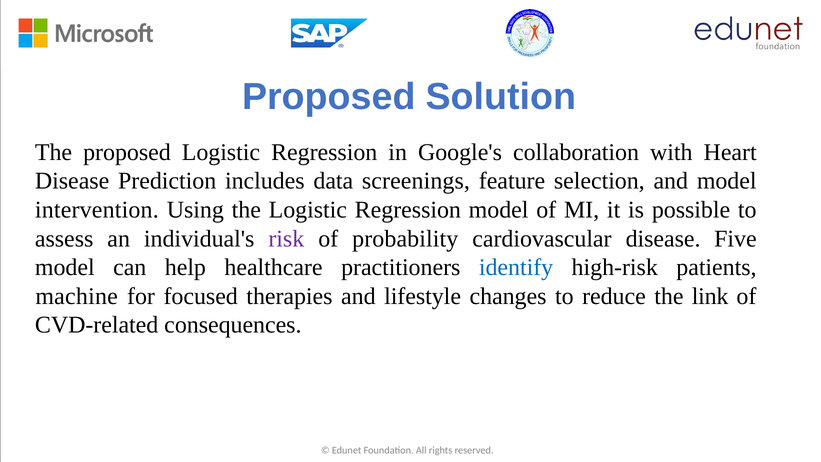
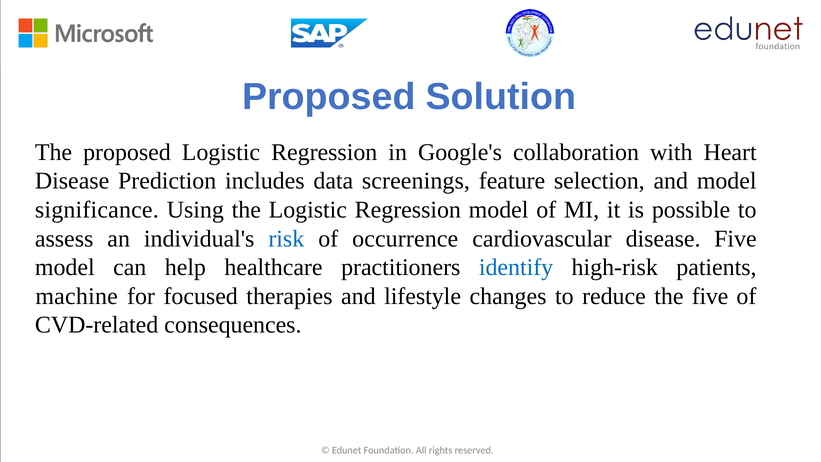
intervention: intervention -> significance (97, 210)
risk colour: purple -> blue (286, 239)
probability: probability -> occurrence (405, 239)
the link: link -> five (710, 296)
